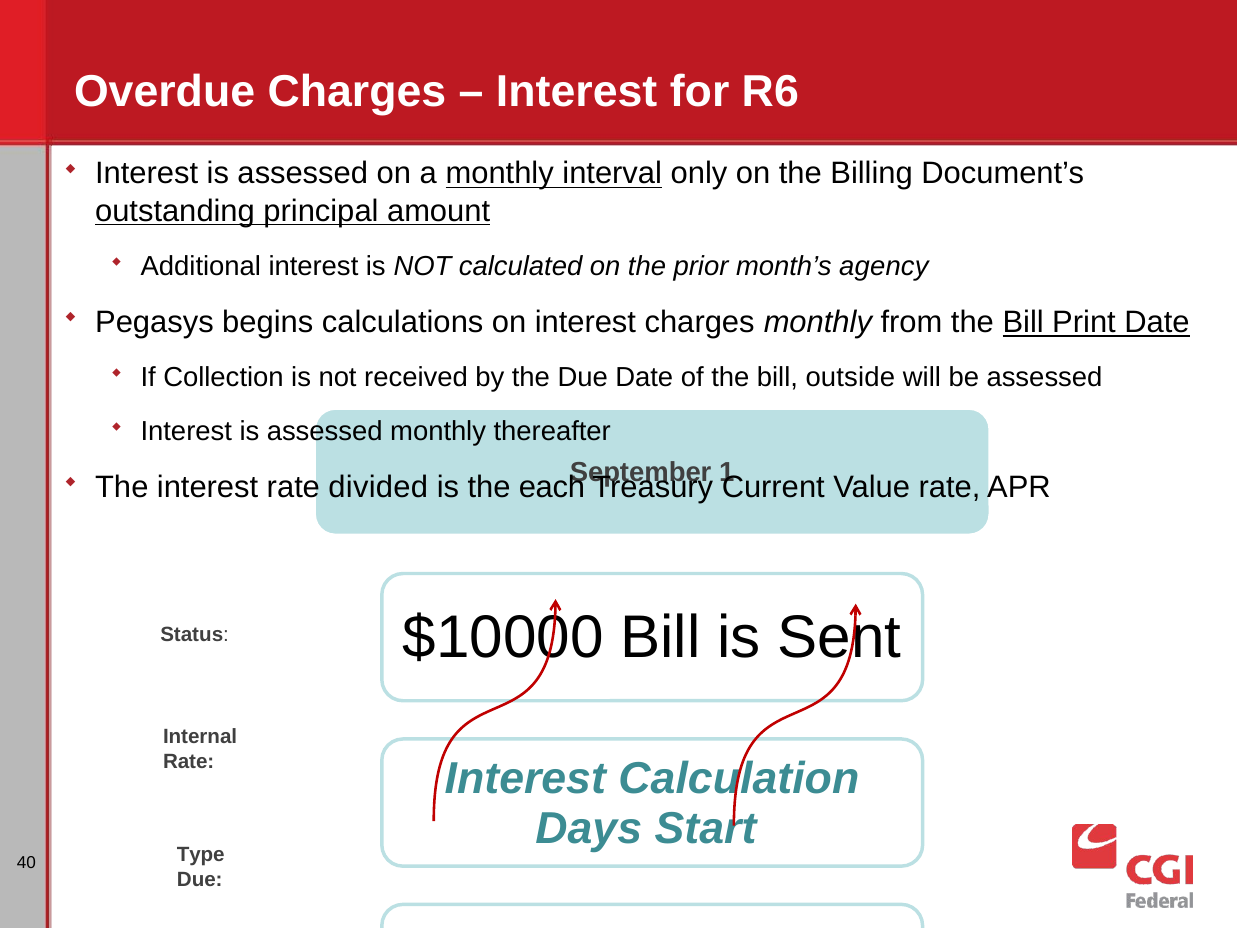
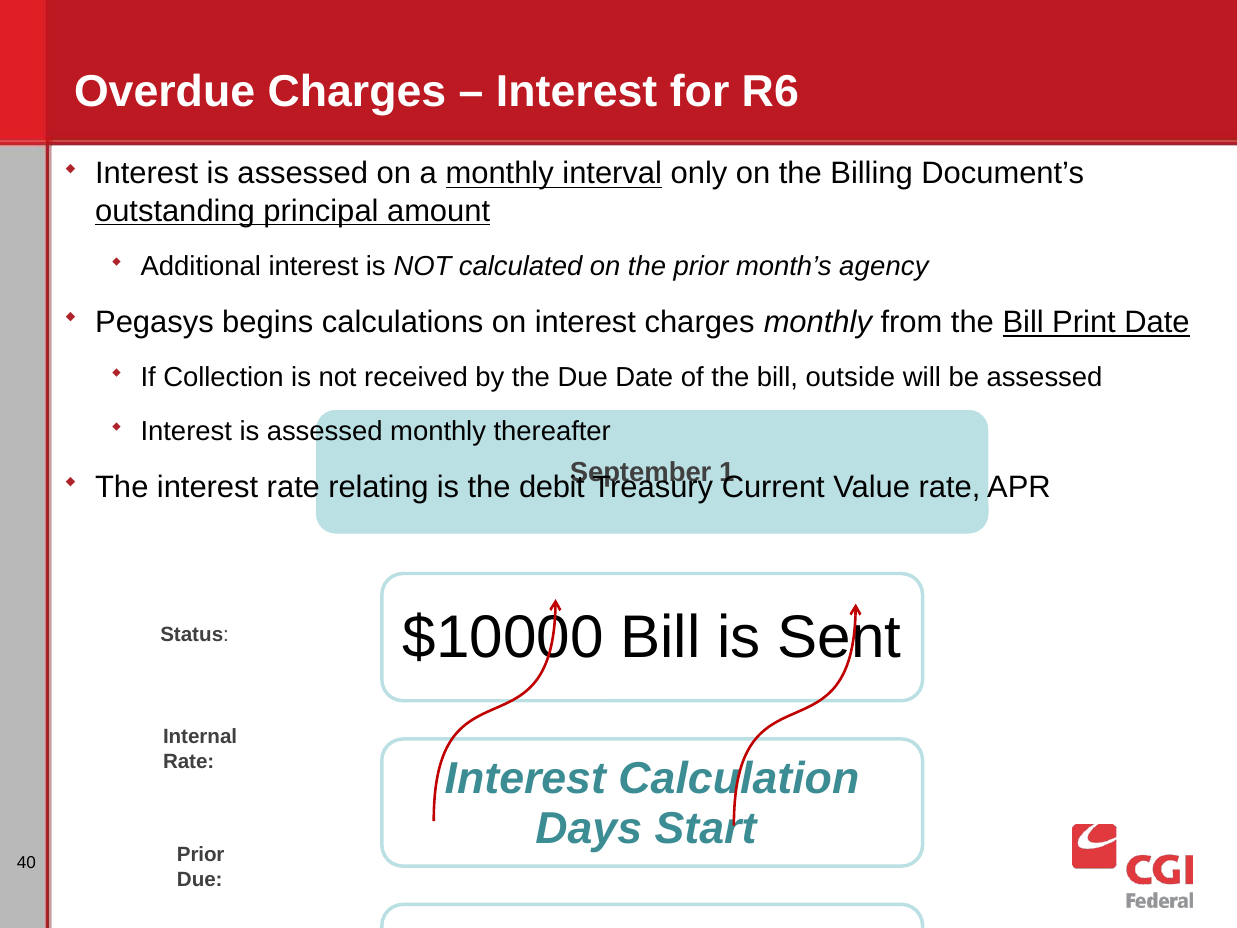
divided: divided -> relating (378, 487)
each: each -> debit (552, 487)
Type: Type -> Prior (201, 855)
